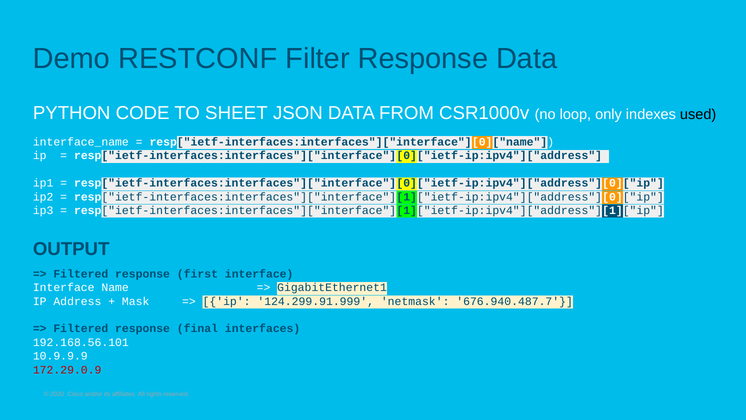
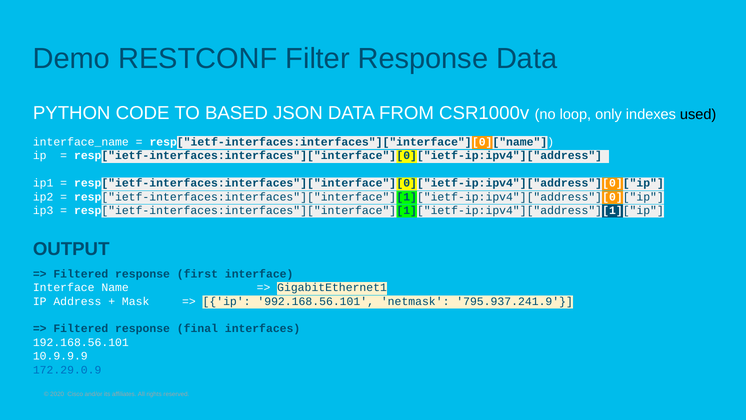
SHEET: SHEET -> BASED (237, 113)
124.299.91.999: 124.299.91.999 -> 992.168.56.101 (316, 301)
676.940.487.7: 676.940.487.7 -> 795.937.241.9 (515, 301)
172.29.0.9 colour: red -> blue (67, 370)
